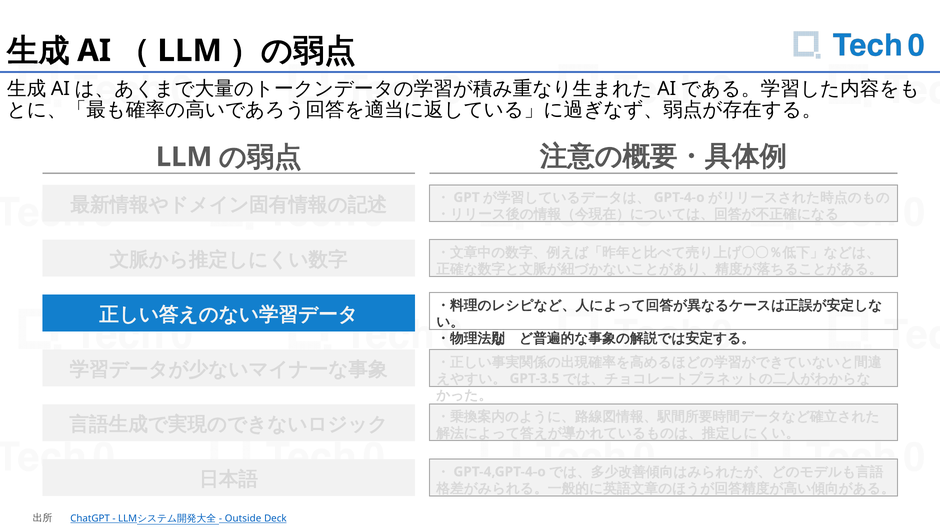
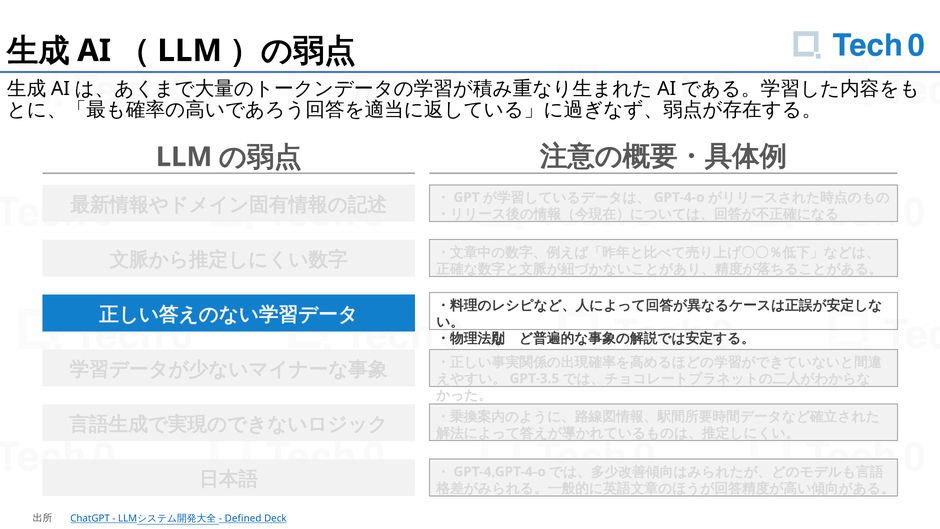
Outside: Outside -> Defined (243, 518)
